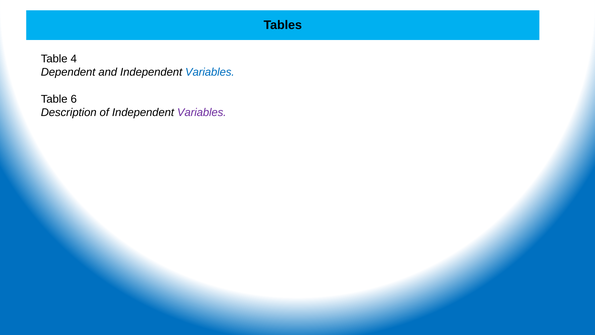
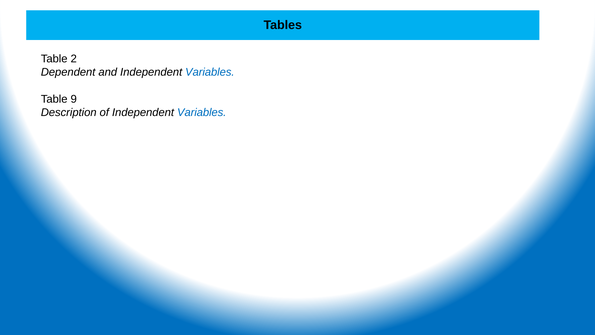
4: 4 -> 2 (74, 59)
6: 6 -> 9 (74, 99)
Variables colour: purple -> blue (202, 112)
